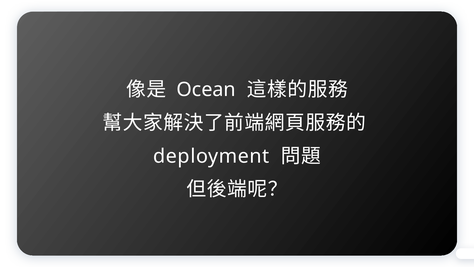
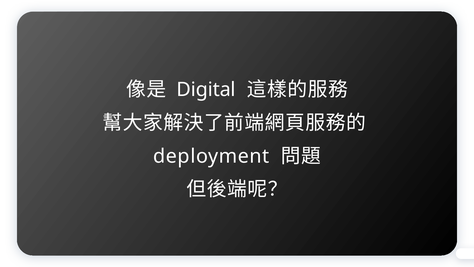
Ocean: Ocean -> Digital (206, 90)
